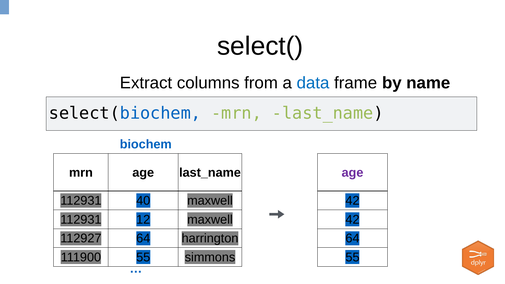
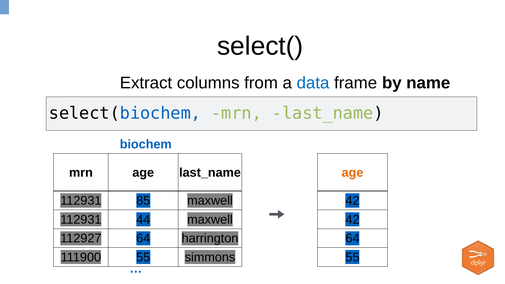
age colour: purple -> orange (353, 173)
40: 40 -> 85 (143, 201)
12: 12 -> 44 (143, 220)
